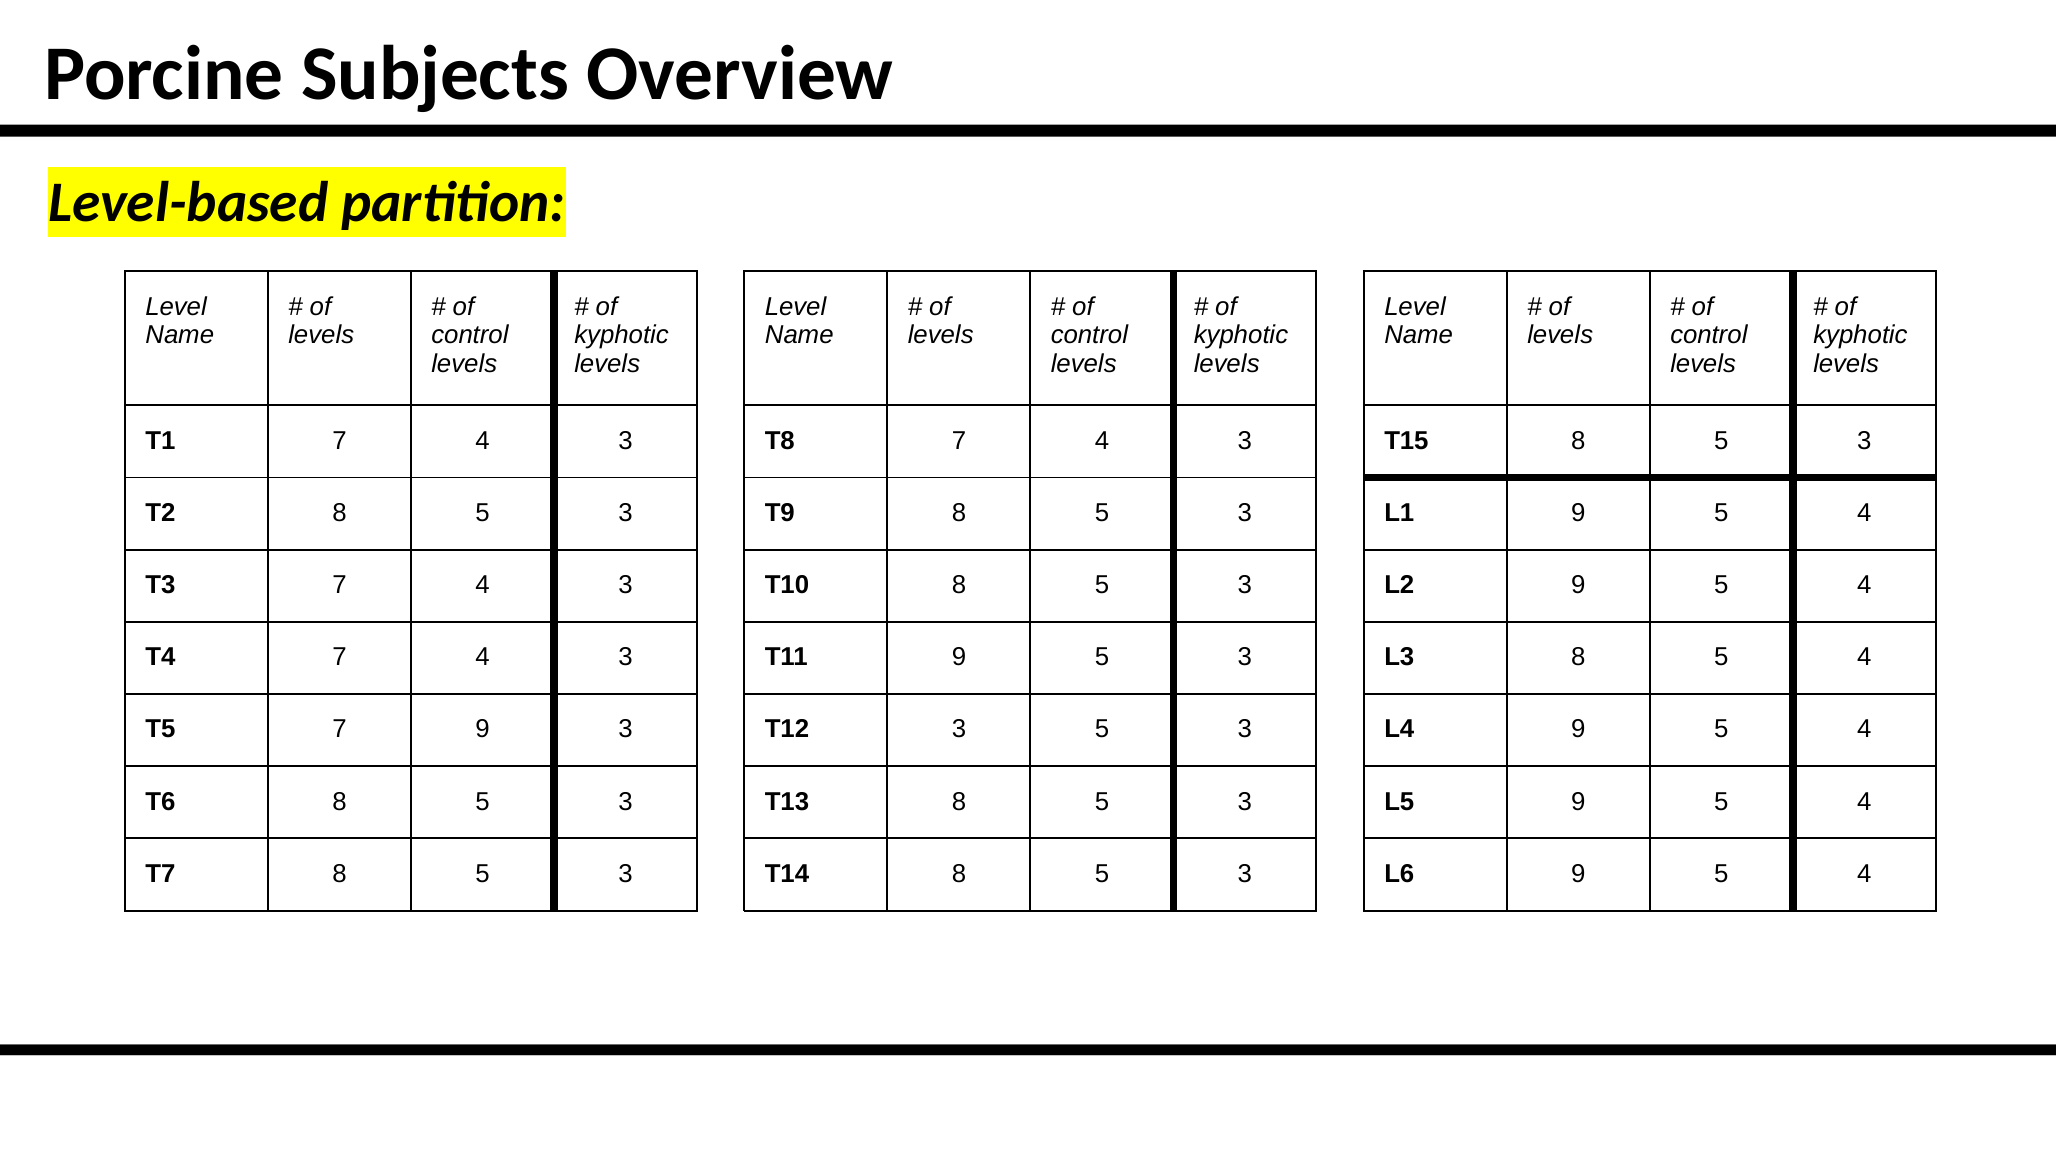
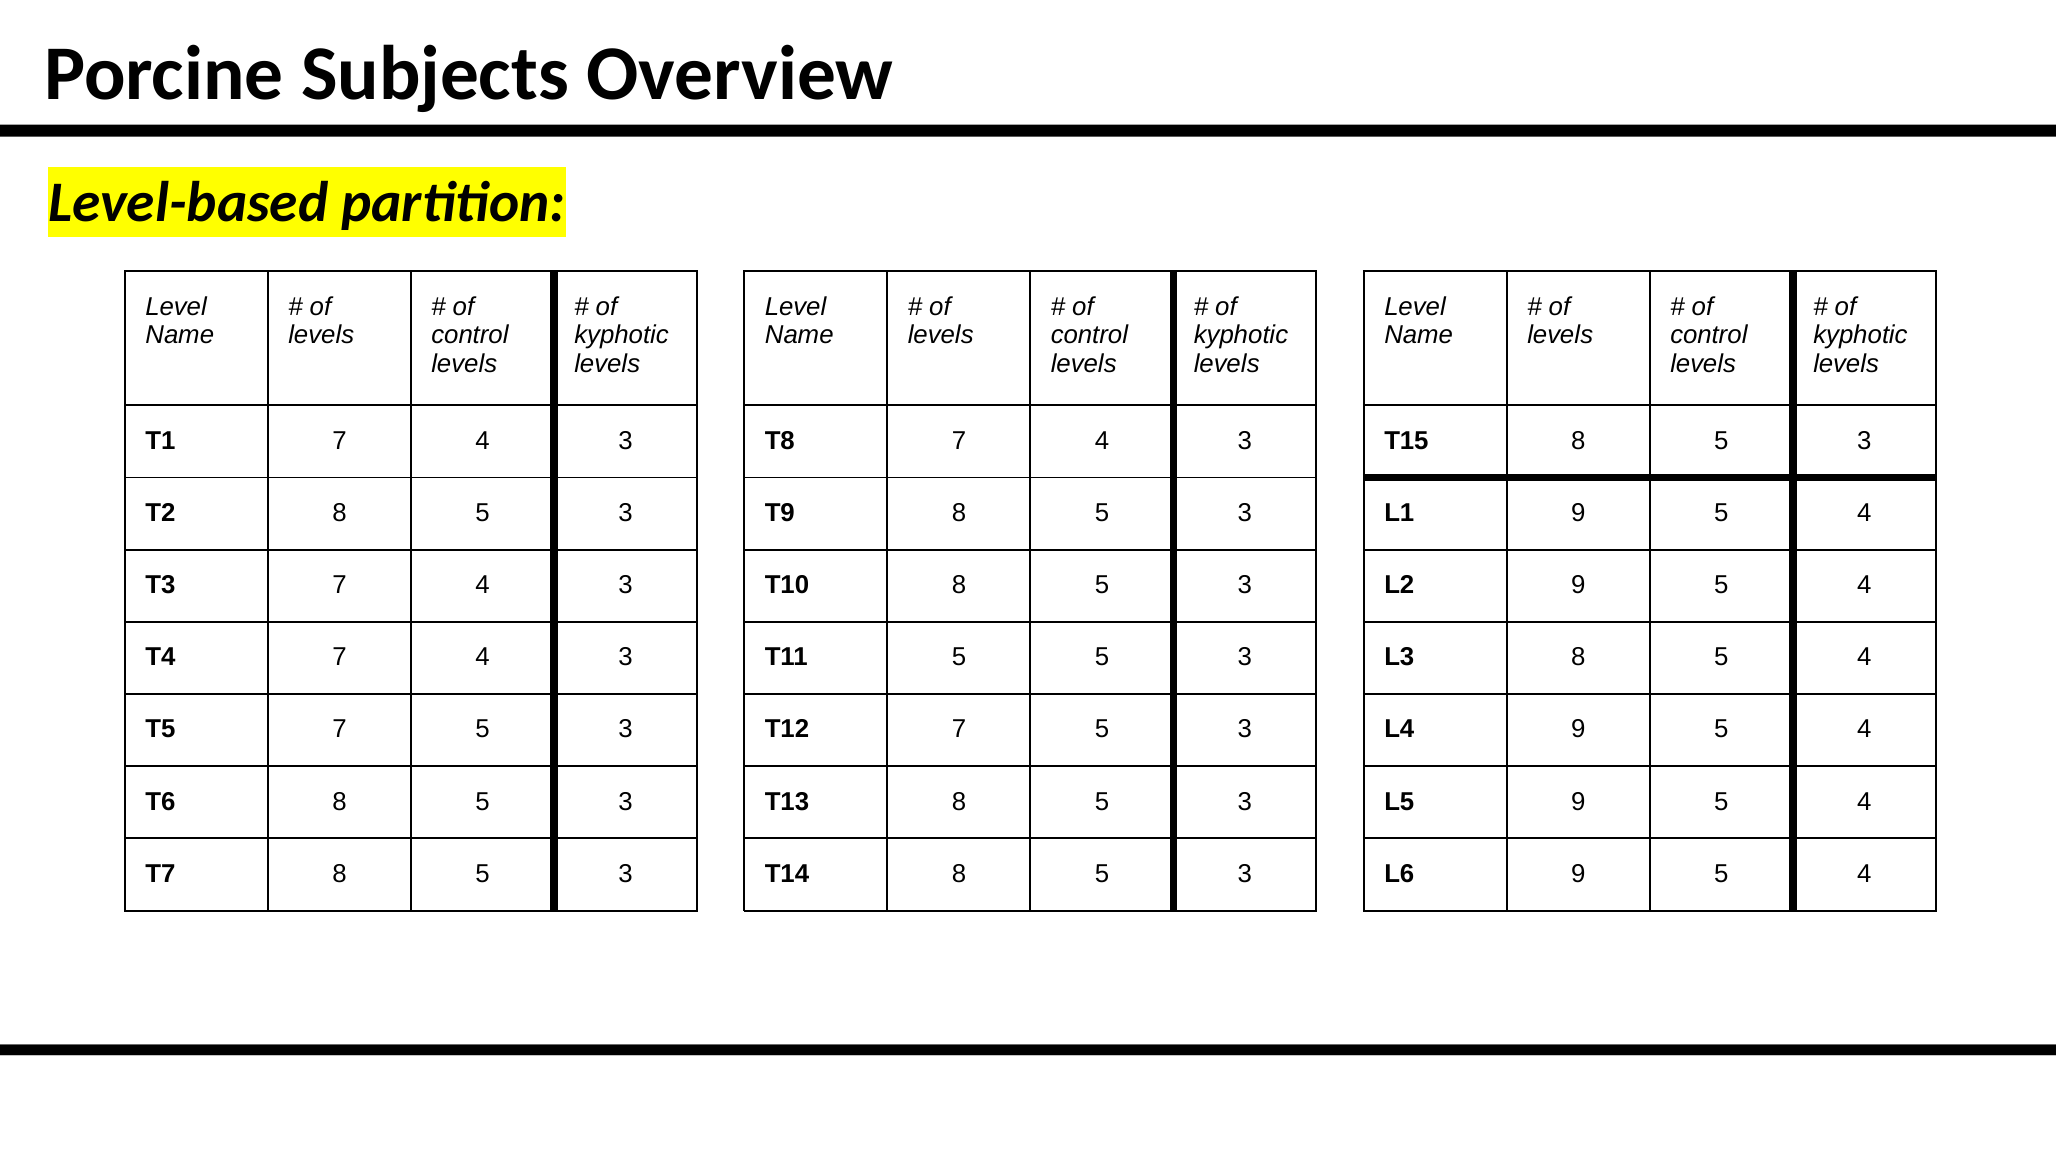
T11 9: 9 -> 5 (959, 657)
T5 7 9: 9 -> 5 (483, 729)
T12 3: 3 -> 7 (959, 729)
